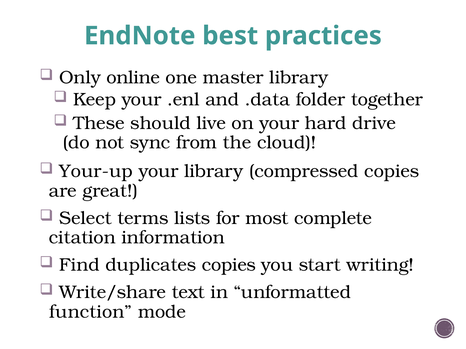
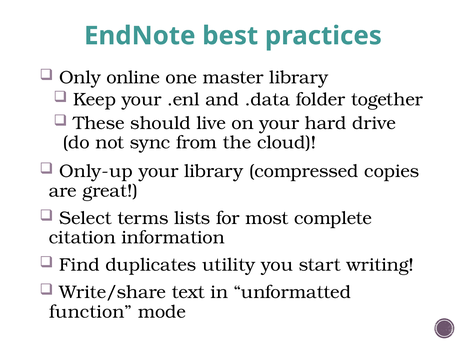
Your-up: Your-up -> Only-up (96, 171)
duplicates copies: copies -> utility (229, 265)
